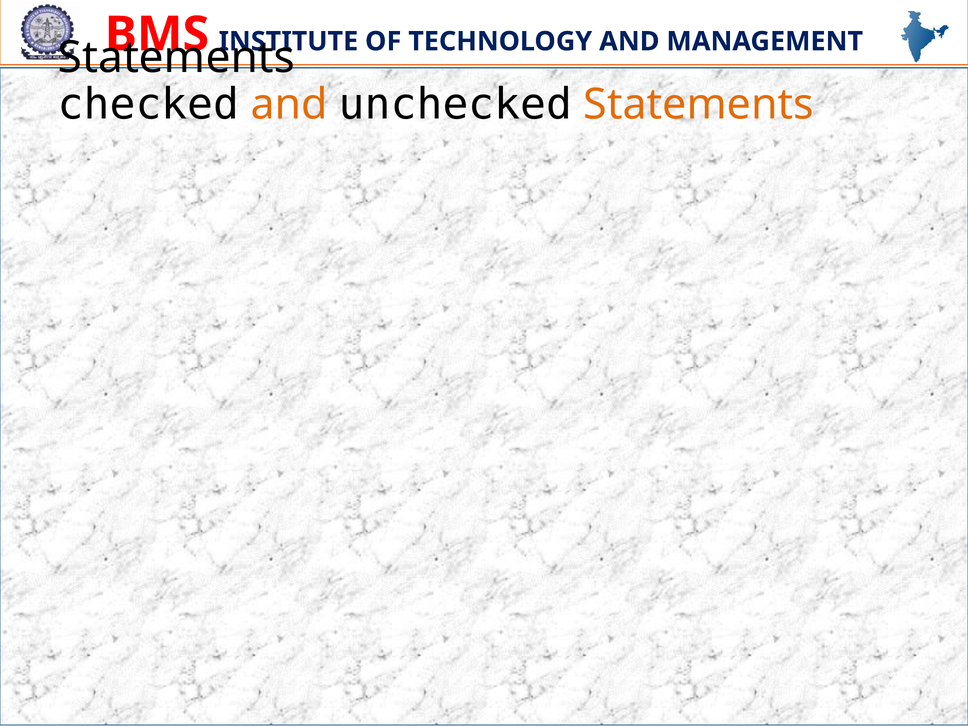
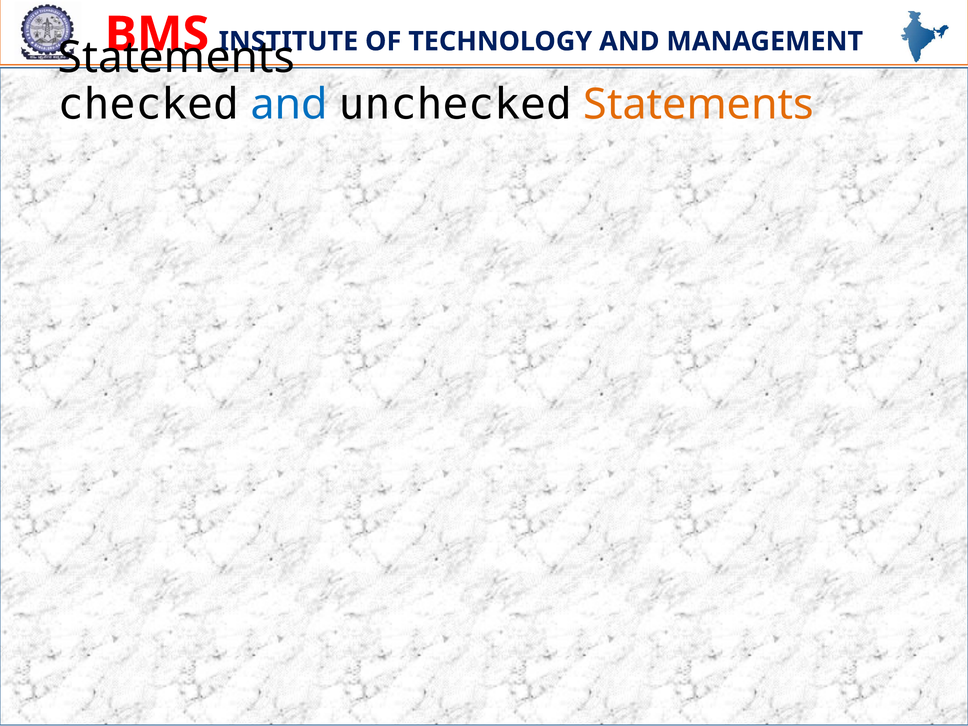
and colour: orange -> blue (289, 105)
